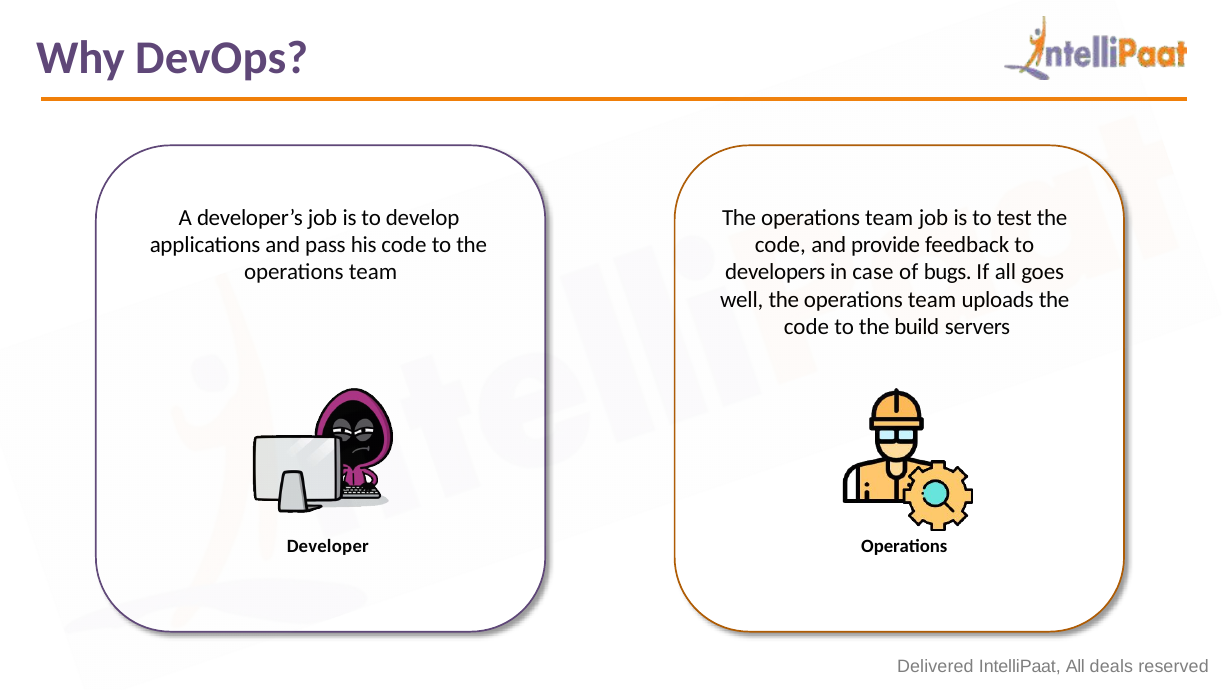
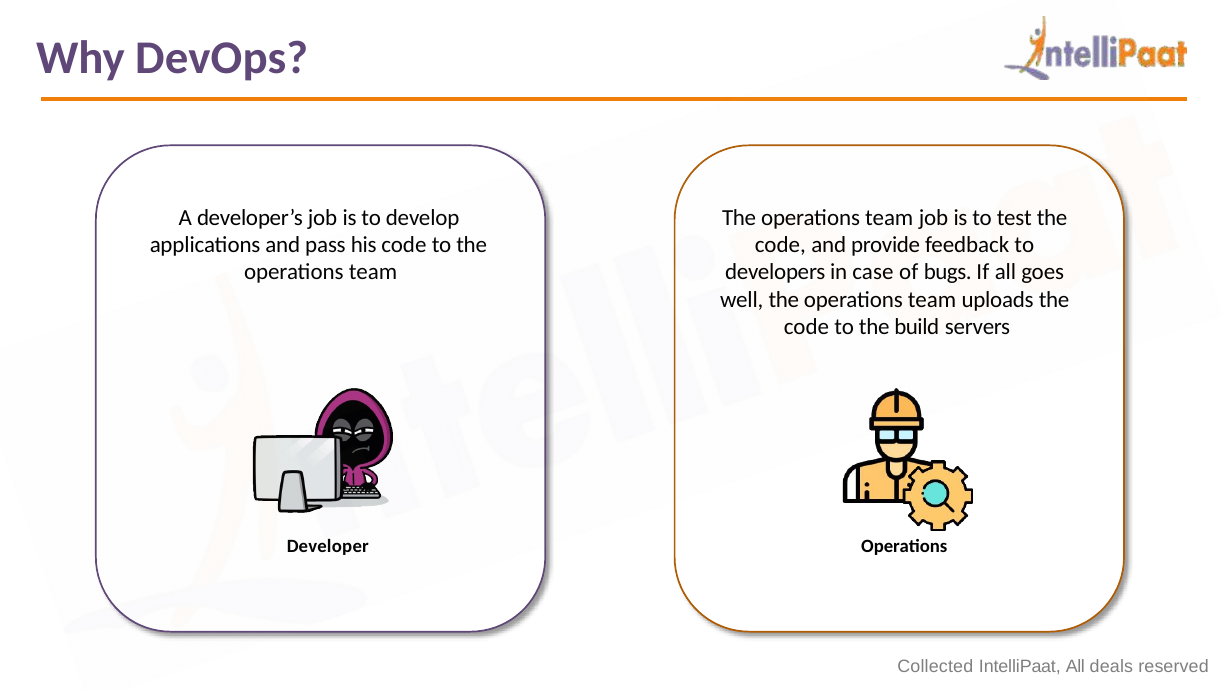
Delivered: Delivered -> Collected (935, 667)
